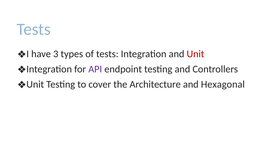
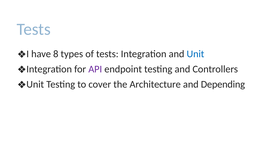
3: 3 -> 8 (56, 54)
Unit colour: red -> blue (195, 54)
Hexagonal: Hexagonal -> Depending (223, 84)
